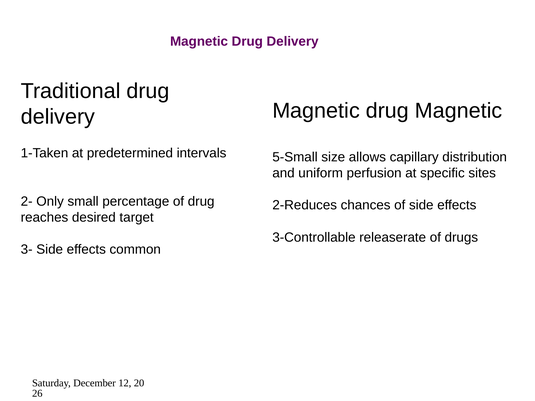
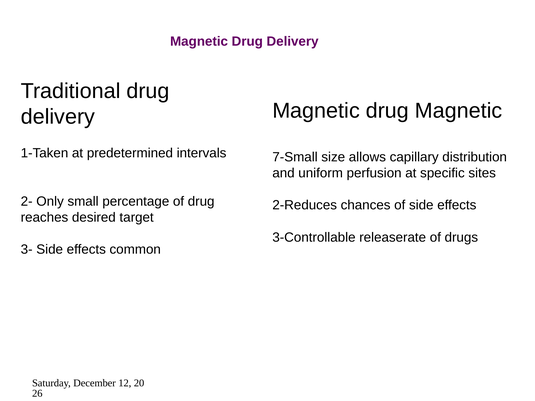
5-Small: 5-Small -> 7-Small (295, 157)
